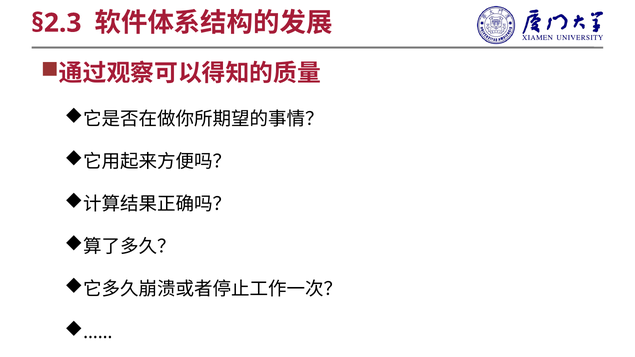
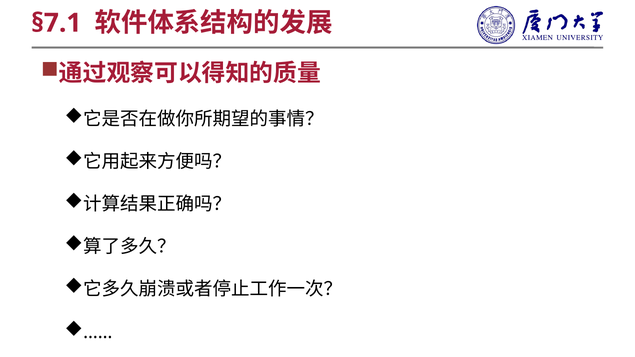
§2.3: §2.3 -> §7.1 (56, 23)
